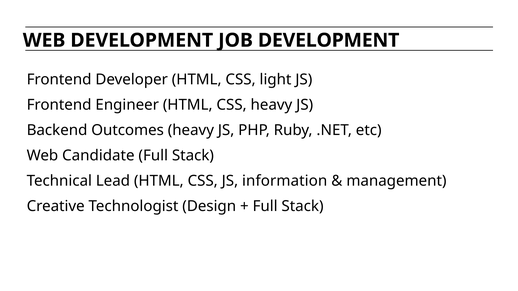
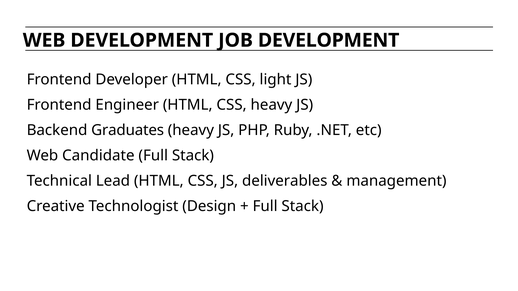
Outcomes: Outcomes -> Graduates (128, 130)
information: information -> deliverables (285, 181)
